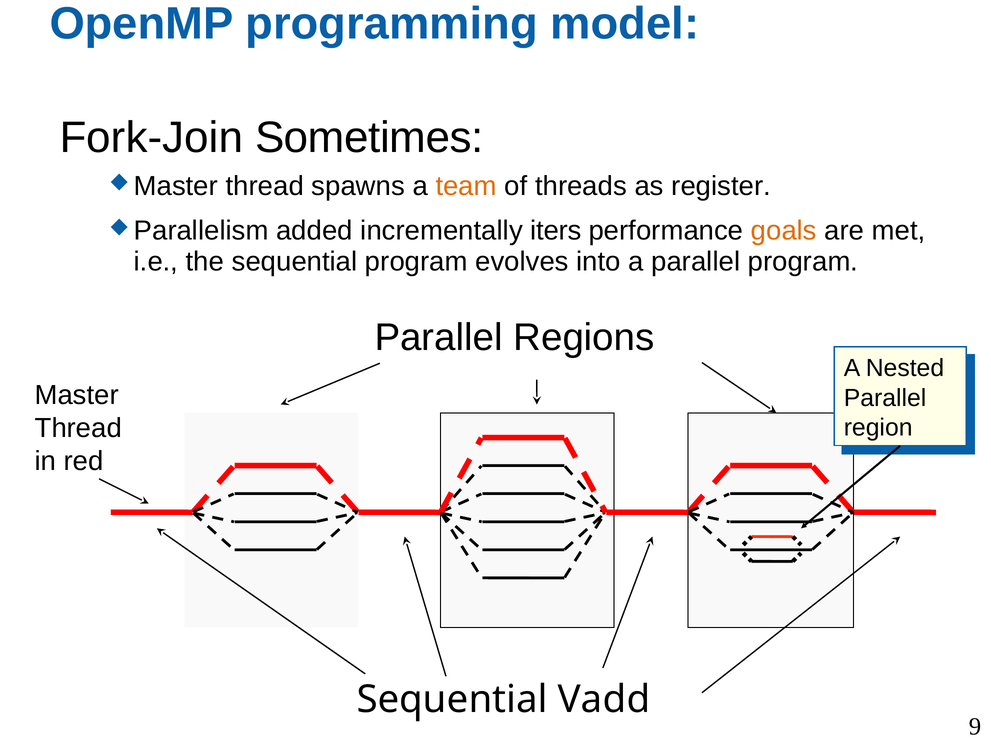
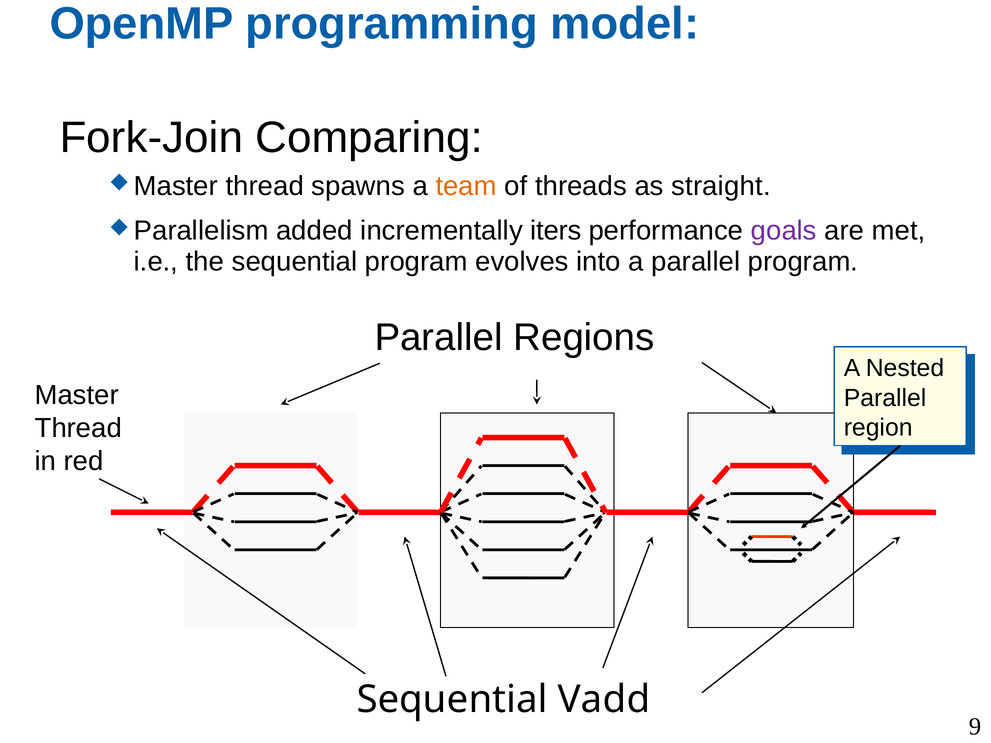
Sometimes: Sometimes -> Comparing (369, 138)
register: register -> straight (721, 186)
goals colour: orange -> purple (784, 231)
